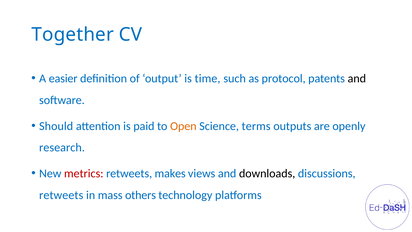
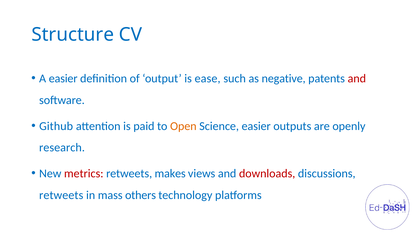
Together: Together -> Structure (73, 35)
time: time -> ease (208, 78)
protocol: protocol -> negative (284, 78)
and colour: black -> red (357, 78)
Should: Should -> Github (56, 126)
Science terms: terms -> easier (256, 126)
downloads colour: black -> red (267, 173)
